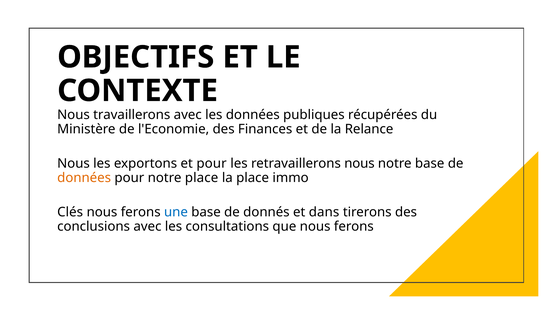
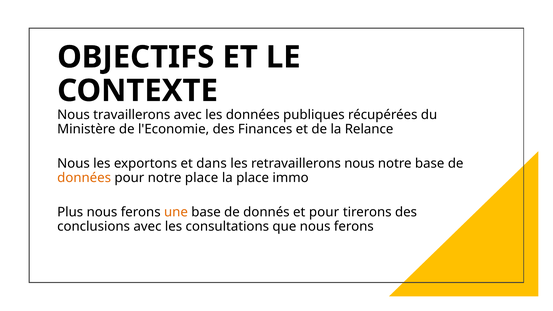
et pour: pour -> dans (212, 163)
Clés: Clés -> Plus (70, 212)
une colour: blue -> orange (176, 212)
et dans: dans -> pour (324, 212)
